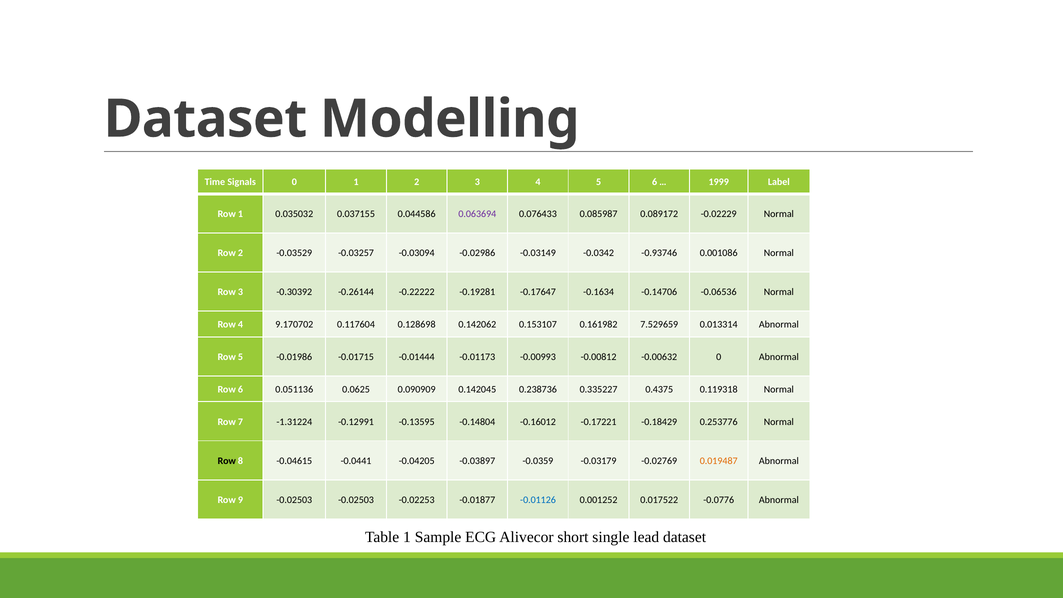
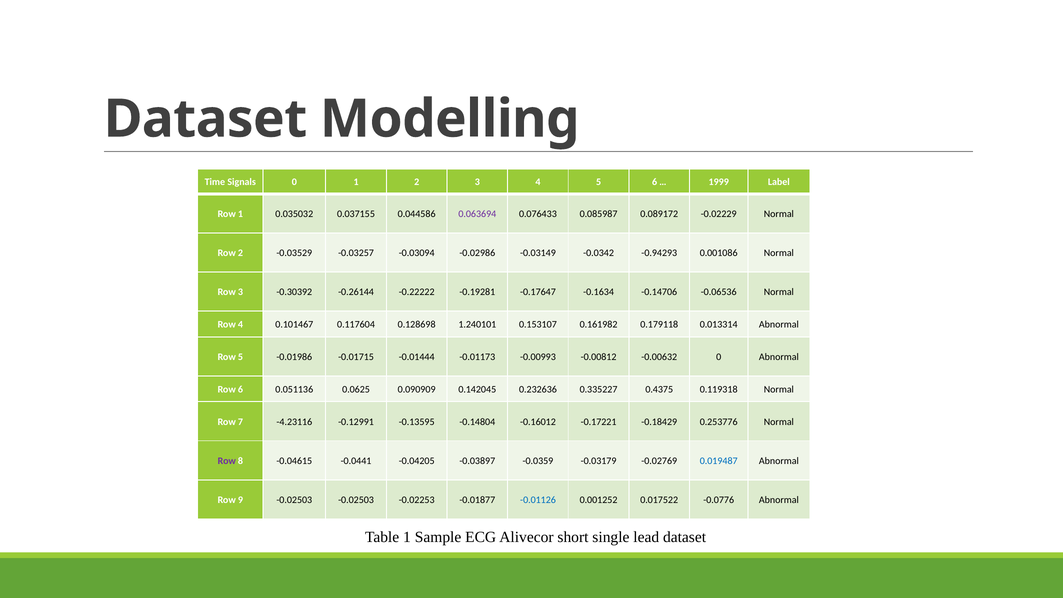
-0.93746: -0.93746 -> -0.94293 (659, 253)
9.170702: 9.170702 -> 0.101467 (294, 324)
0.142062: 0.142062 -> 1.240101 (477, 324)
7.529659: 7.529659 -> 0.179118 (659, 324)
0.238736: 0.238736 -> 0.232636 (538, 389)
-1.31224: -1.31224 -> -4.23116 (294, 422)
Row colour: black -> purple (227, 461)
0.019487 colour: orange -> blue (719, 461)
